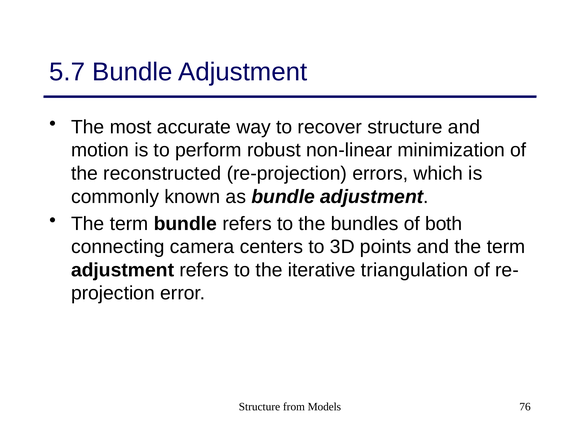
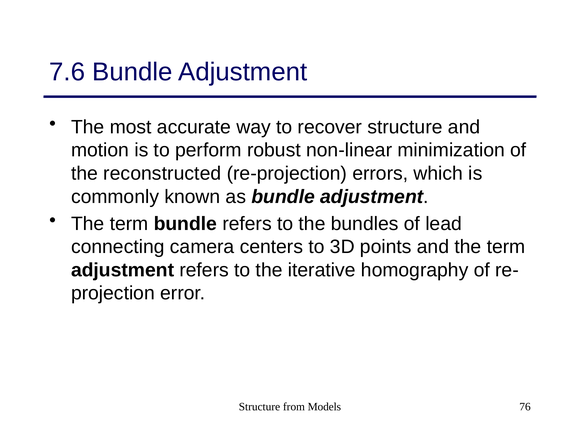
5.7: 5.7 -> 7.6 (67, 72)
both: both -> lead (444, 224)
triangulation: triangulation -> homography (415, 270)
